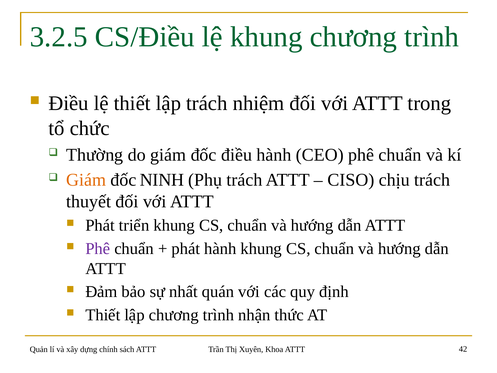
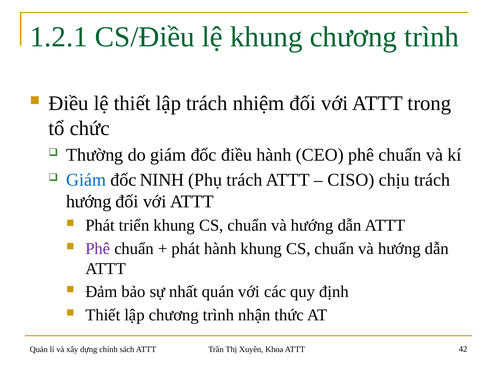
3.2.5: 3.2.5 -> 1.2.1 (59, 37)
Giám colour: orange -> blue (86, 180)
thuyết: thuyết -> hướng (89, 201)
